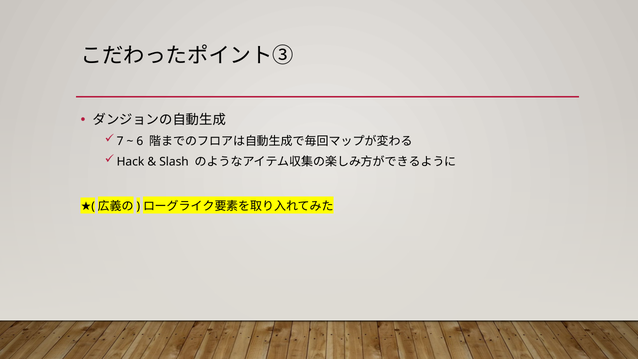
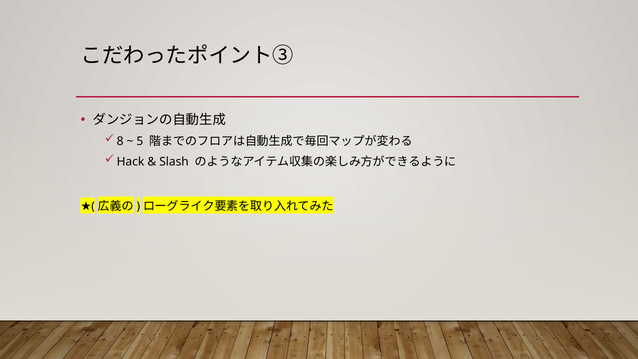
7: 7 -> 8 (120, 141)
6: 6 -> 5 (140, 141)
